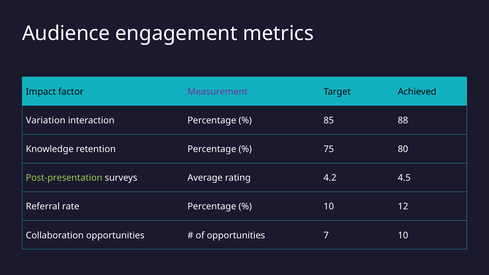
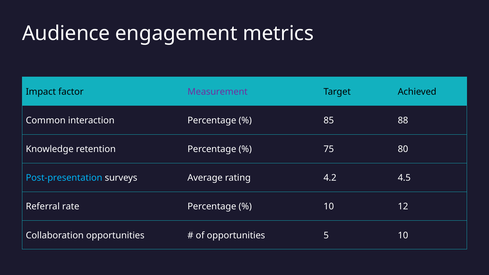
Variation: Variation -> Common (46, 120)
Post-presentation colour: light green -> light blue (64, 178)
7: 7 -> 5 (326, 235)
